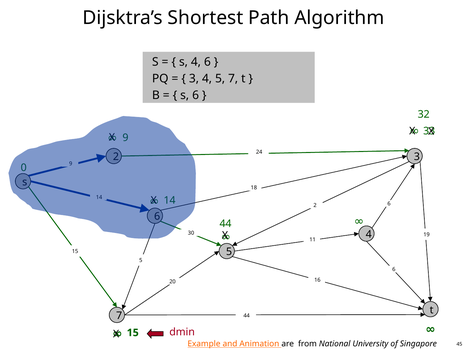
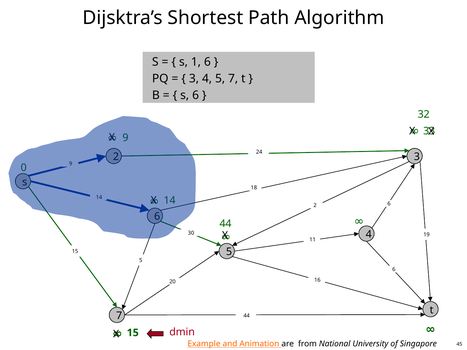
s 4: 4 -> 1 (196, 62)
